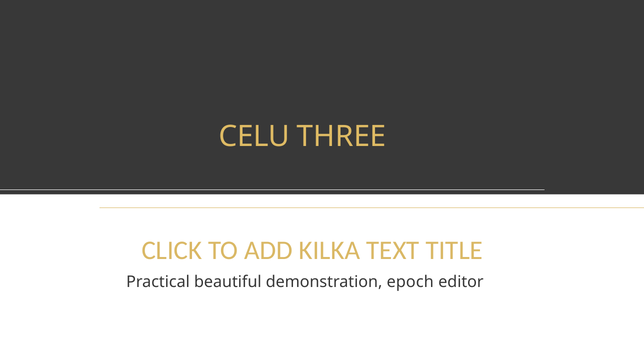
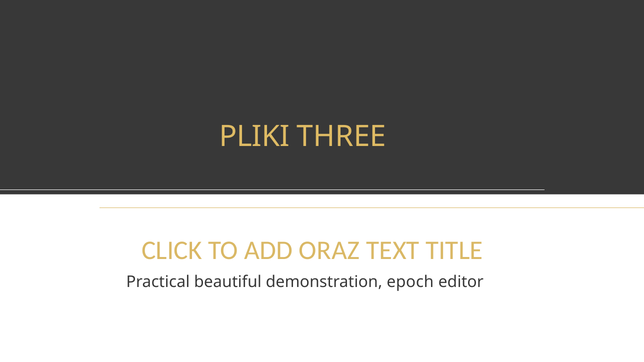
CELU: CELU -> PLIKI (254, 137)
KILKA: KILKA -> ORAZ (329, 251)
